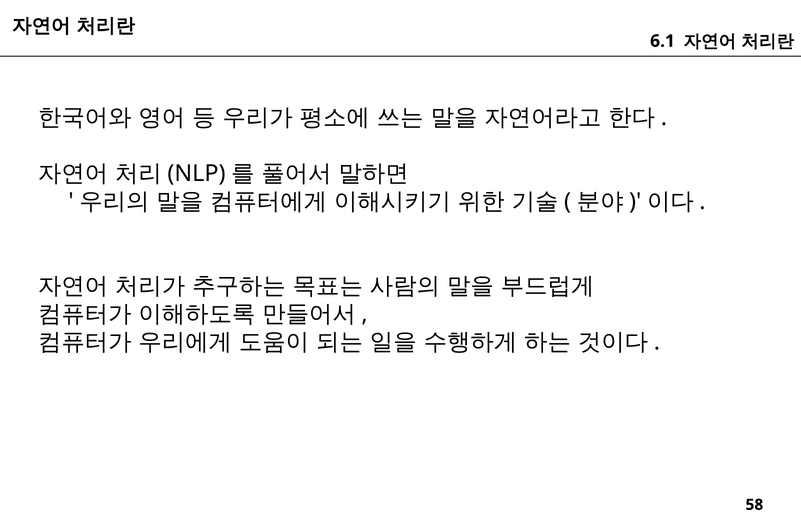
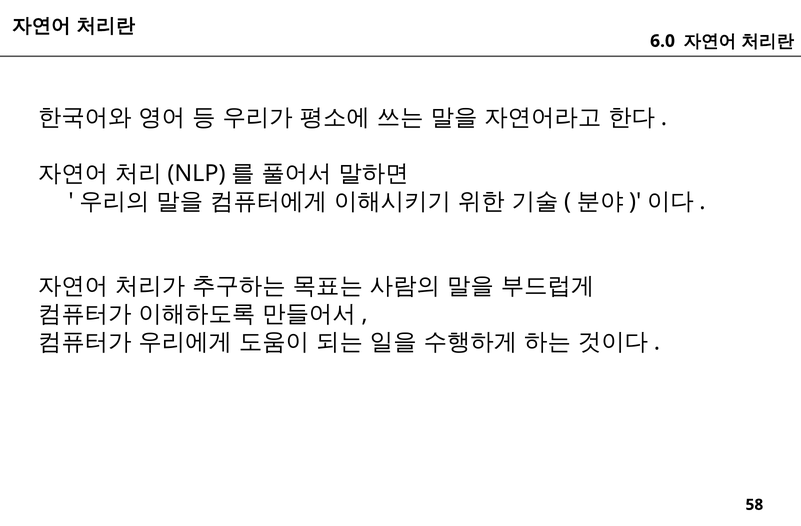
6.1: 6.1 -> 6.0 (663, 41)
